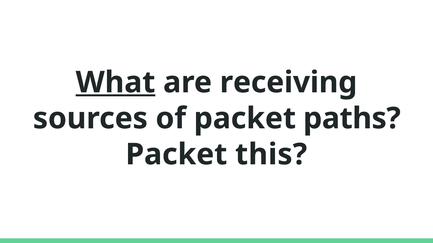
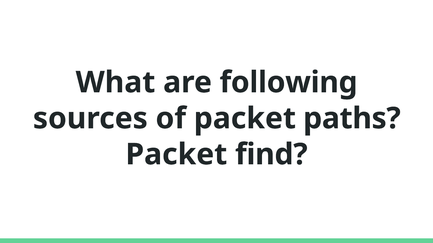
What underline: present -> none (116, 83)
receiving: receiving -> following (289, 83)
this: this -> find (271, 155)
